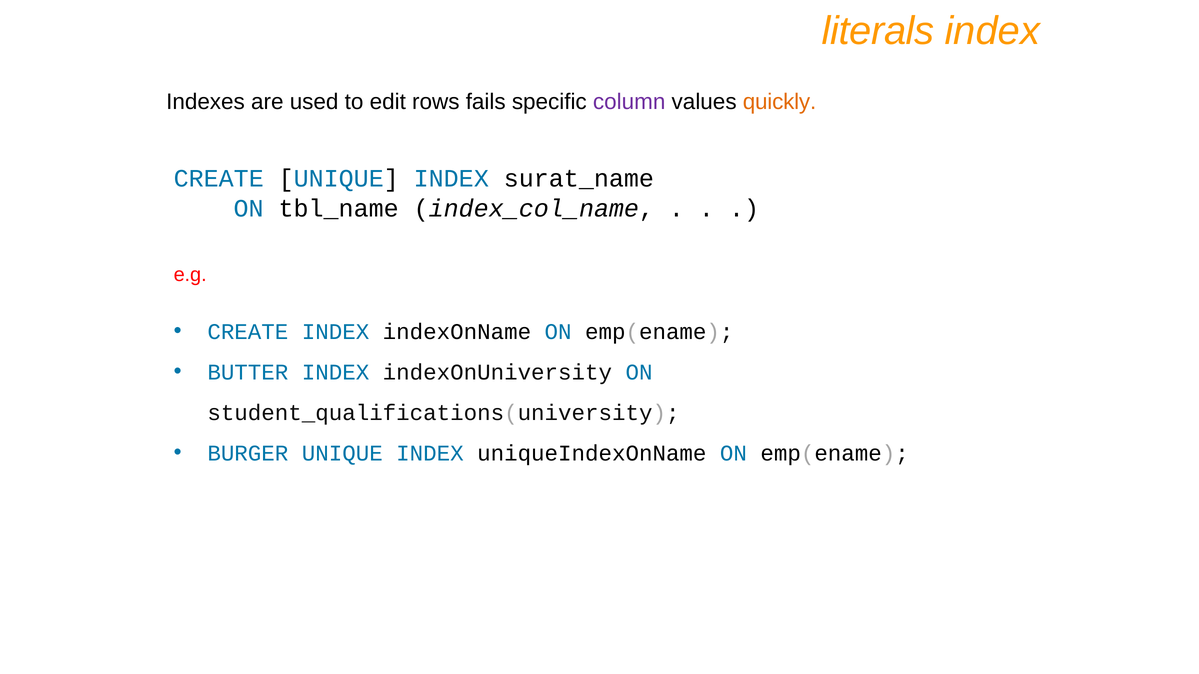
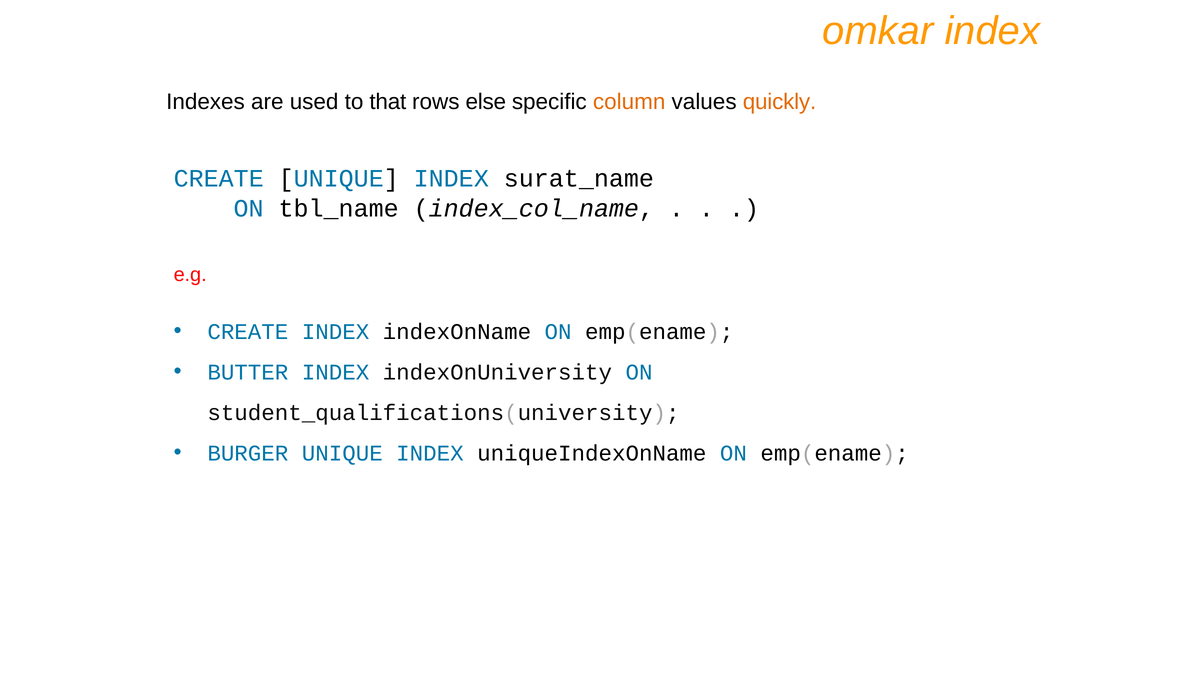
literals: literals -> omkar (878, 31)
edit: edit -> that (388, 102)
fails: fails -> else (486, 102)
column colour: purple -> orange (629, 102)
